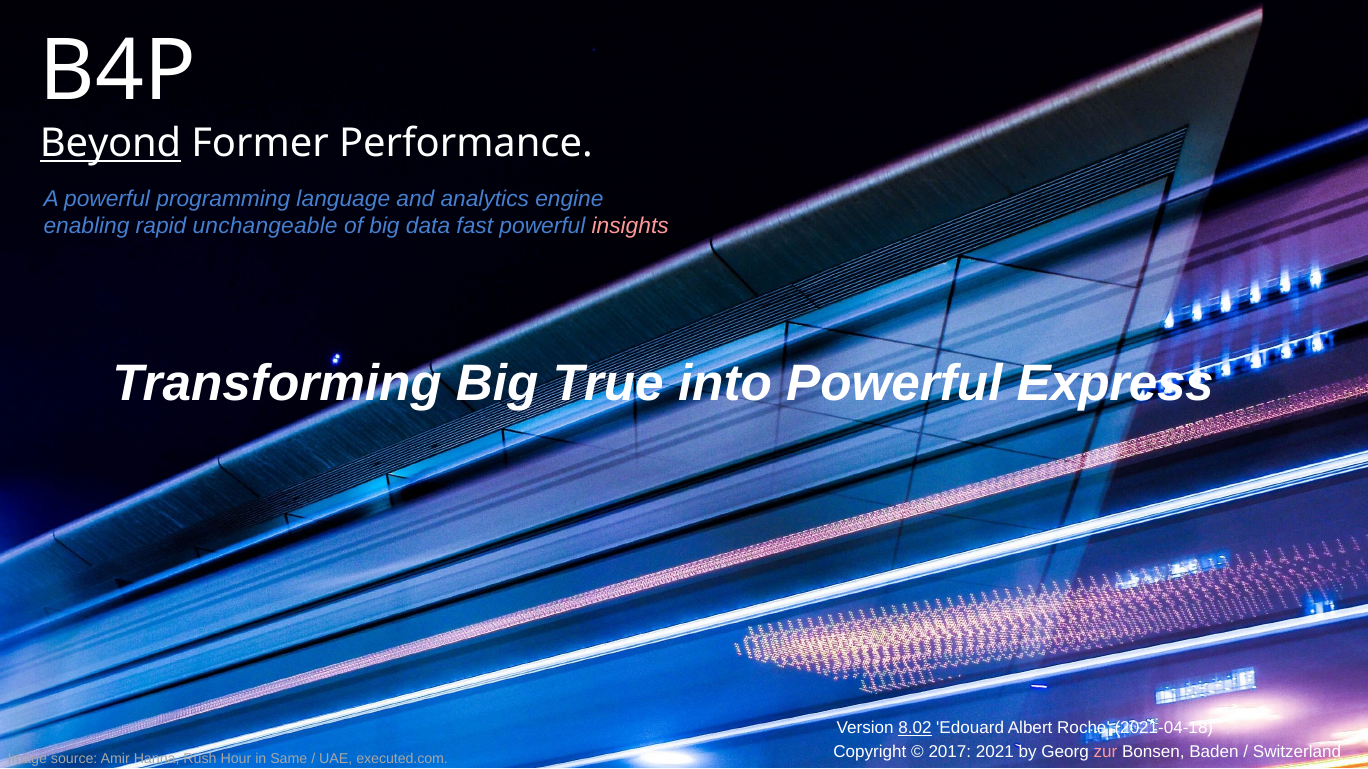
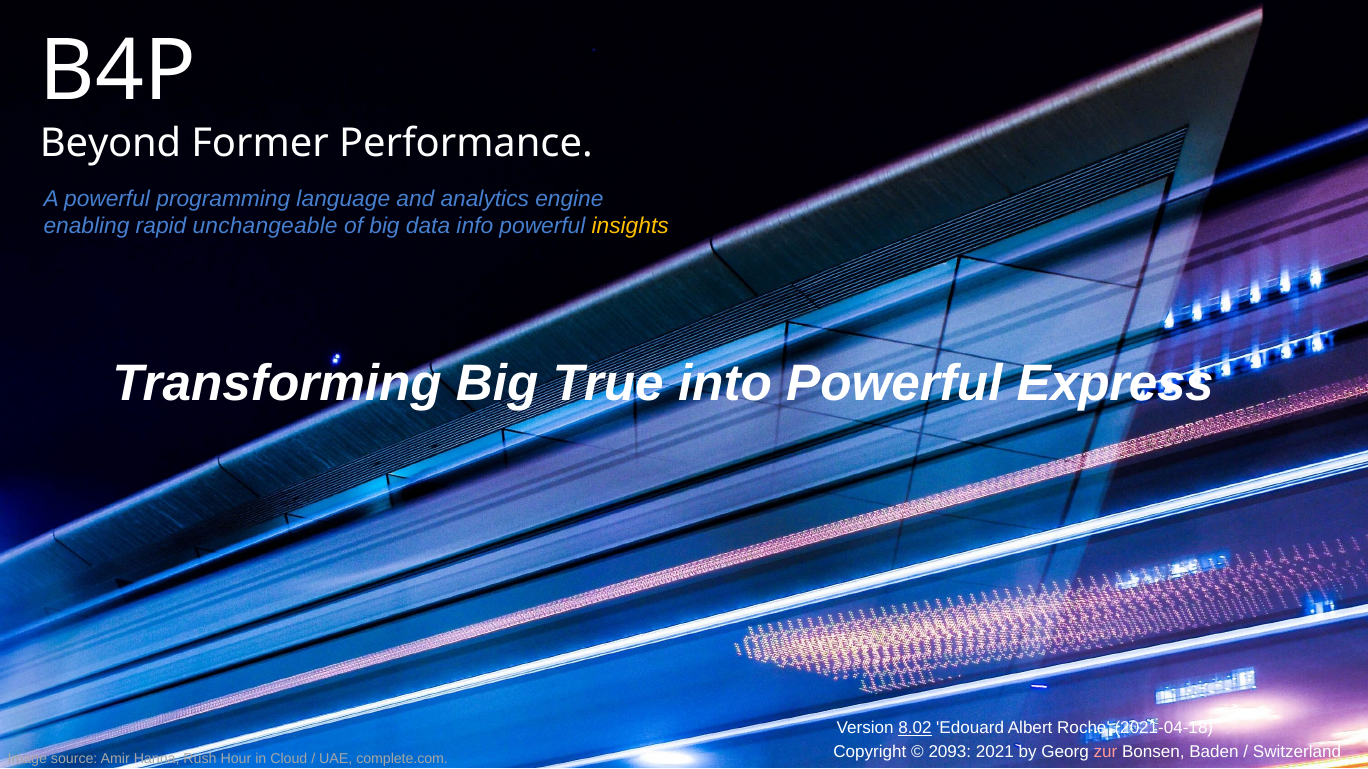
Beyond underline: present -> none (111, 144)
fast: fast -> info (475, 226)
insights colour: pink -> yellow (630, 226)
2017: 2017 -> 2093 (950, 752)
Same: Same -> Cloud (289, 759)
executed.com: executed.com -> complete.com (402, 759)
